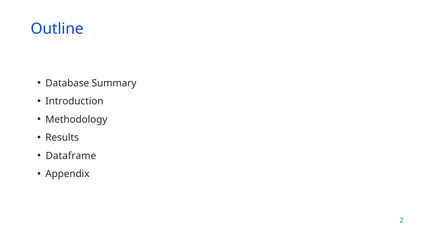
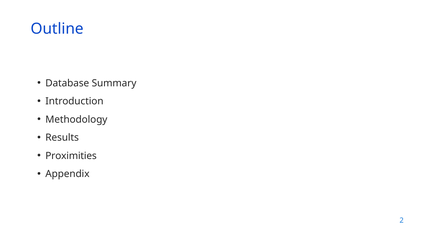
Dataframe: Dataframe -> Proximities (71, 156)
